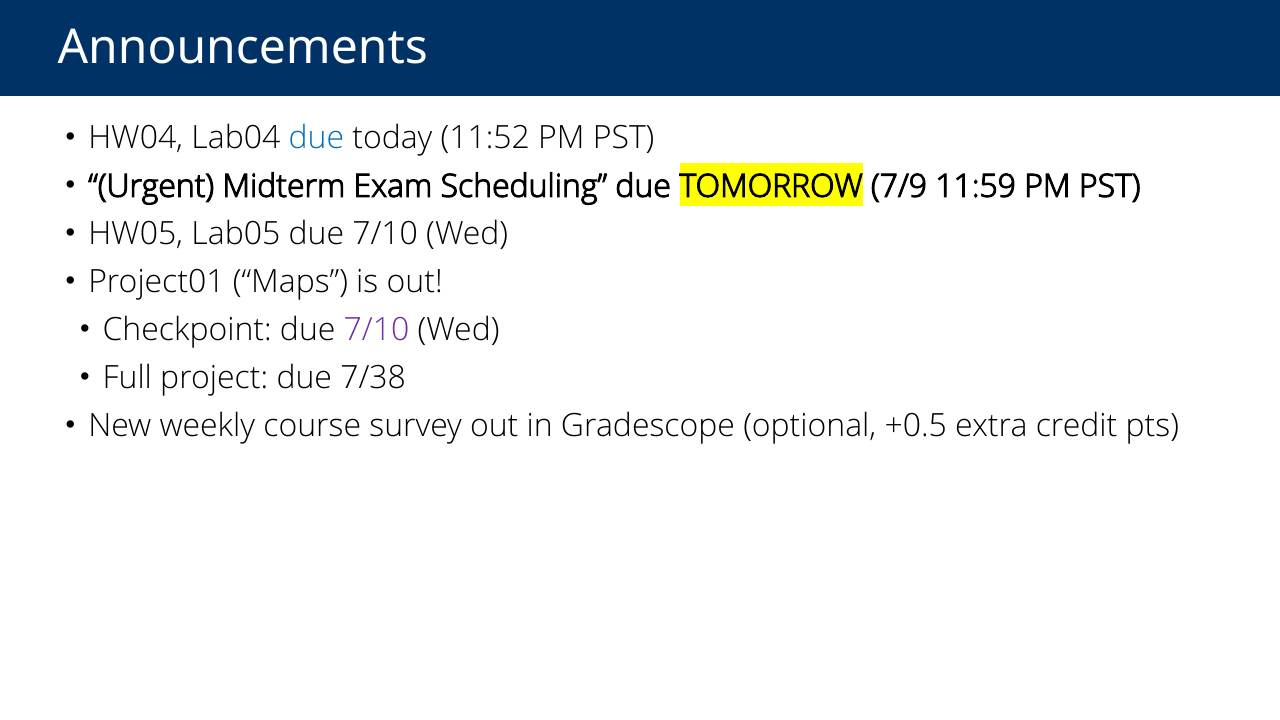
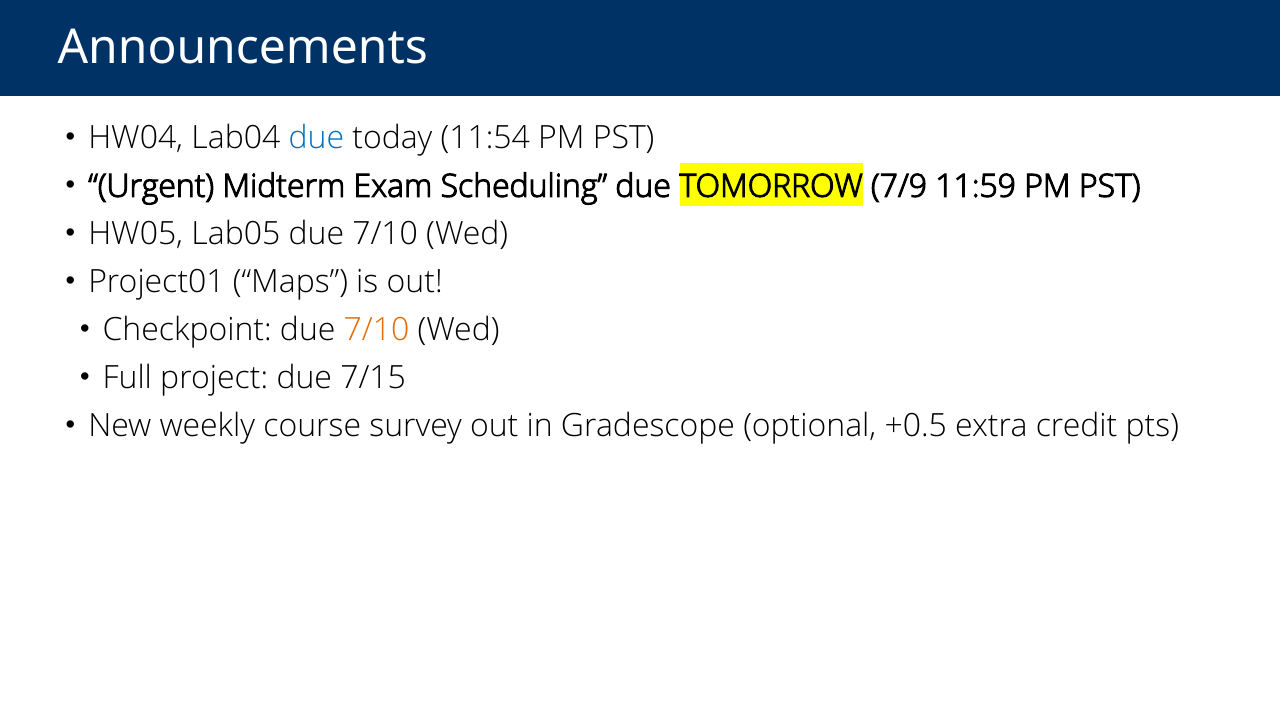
11:52: 11:52 -> 11:54 (485, 138)
7/10 colour: purple -> orange (377, 330)
7/38: 7/38 -> 7/15 (373, 378)
